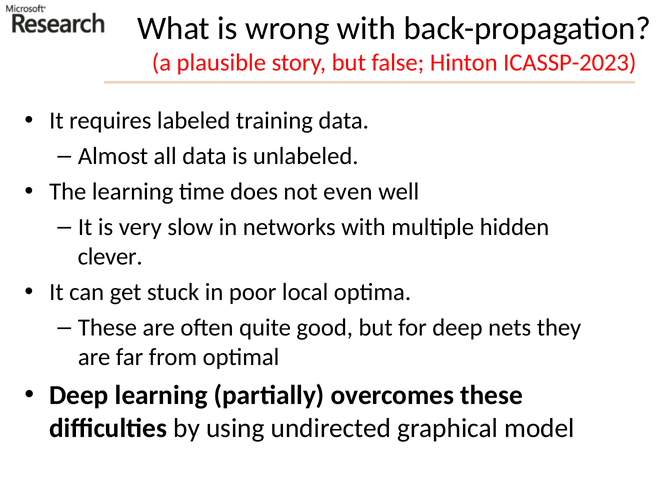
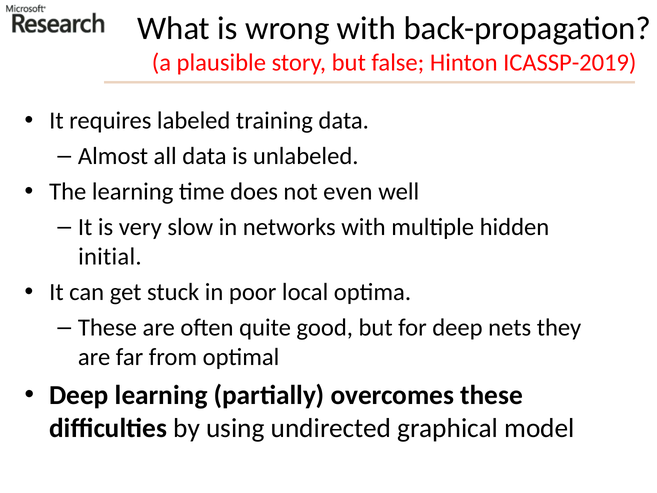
ICASSP-2023: ICASSP-2023 -> ICASSP-2019 (570, 62)
clever: clever -> initial (110, 257)
